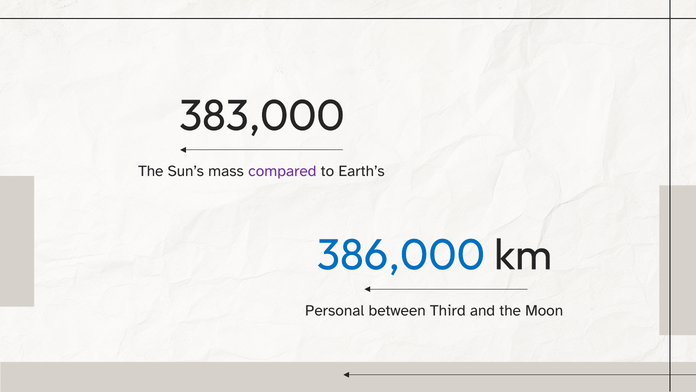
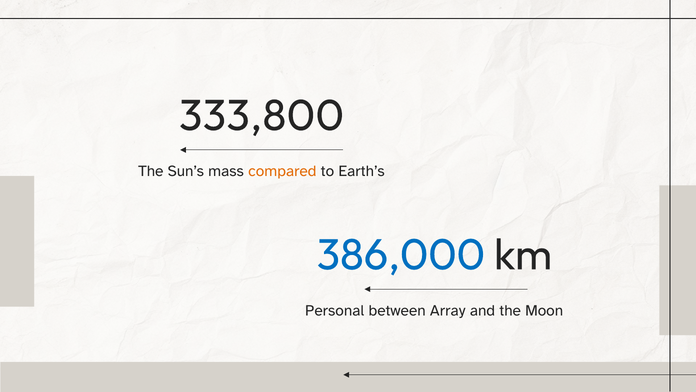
383,000: 383,000 -> 333,800 (261, 116)
compared colour: purple -> orange (282, 171)
Third: Third -> Array (448, 310)
